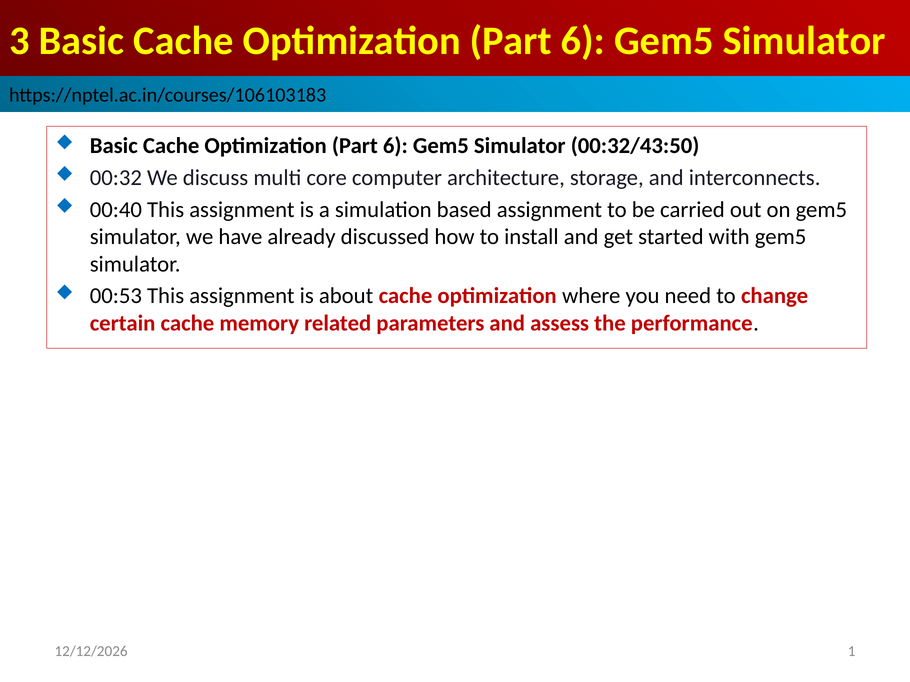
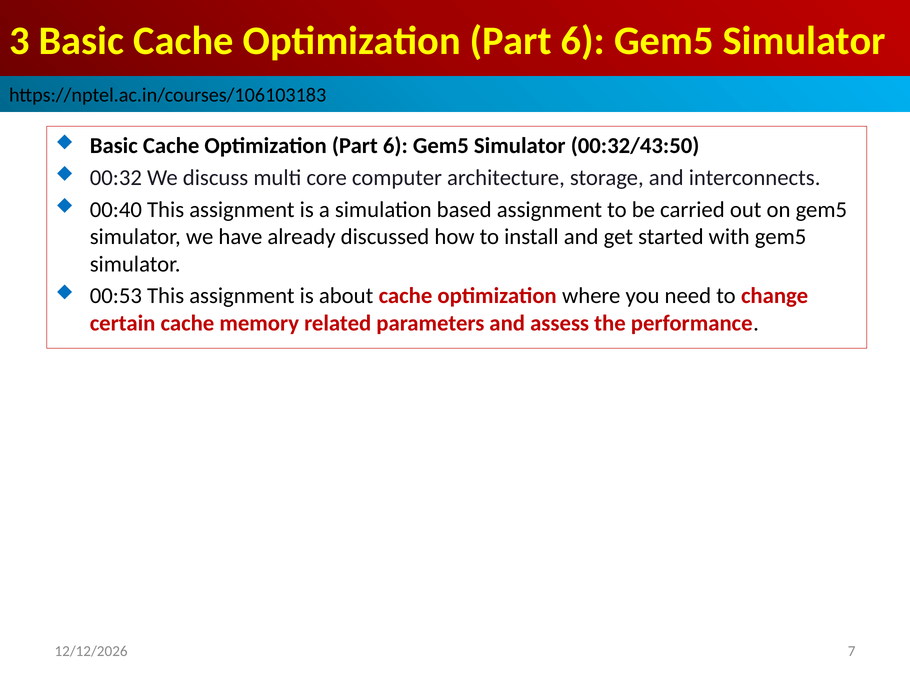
1: 1 -> 7 (852, 652)
